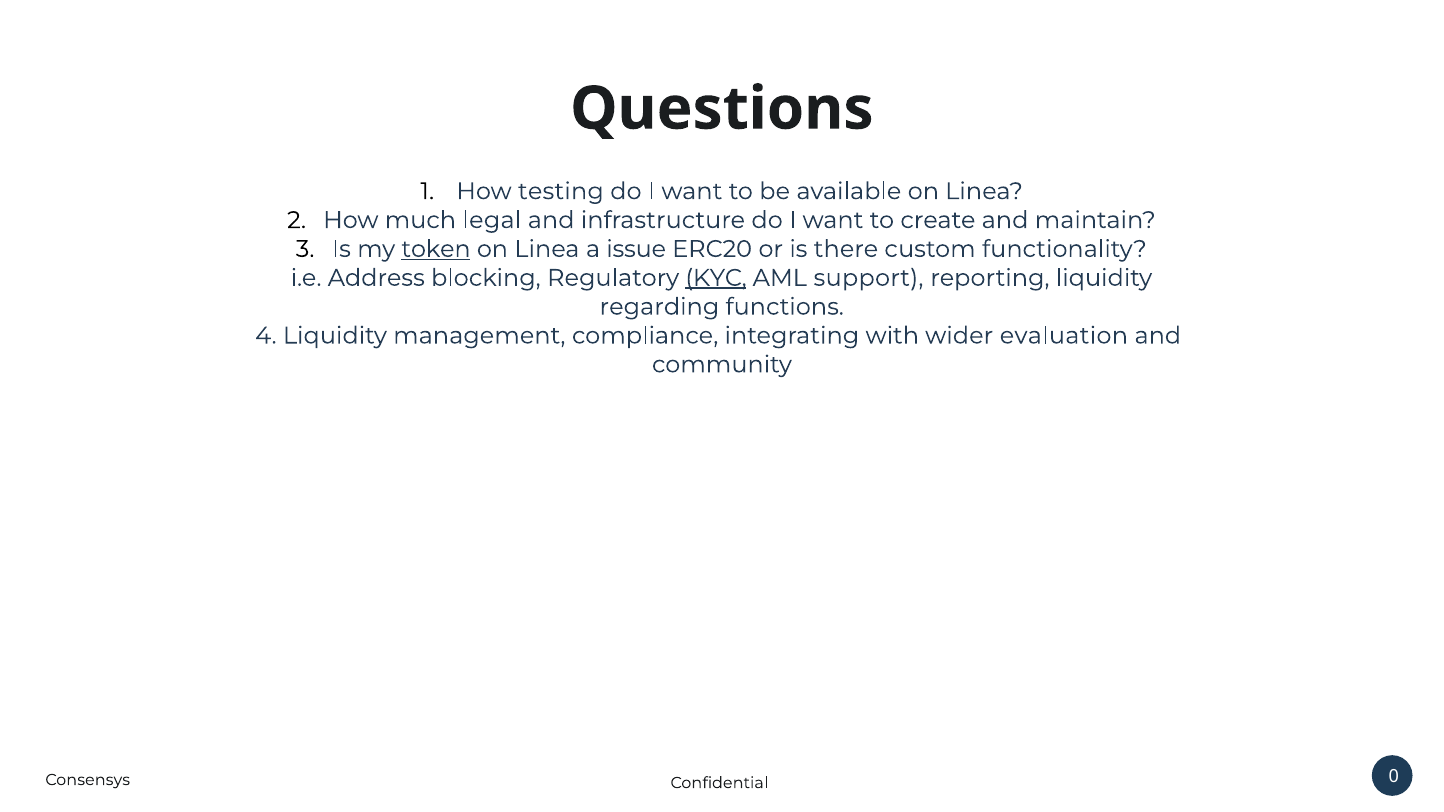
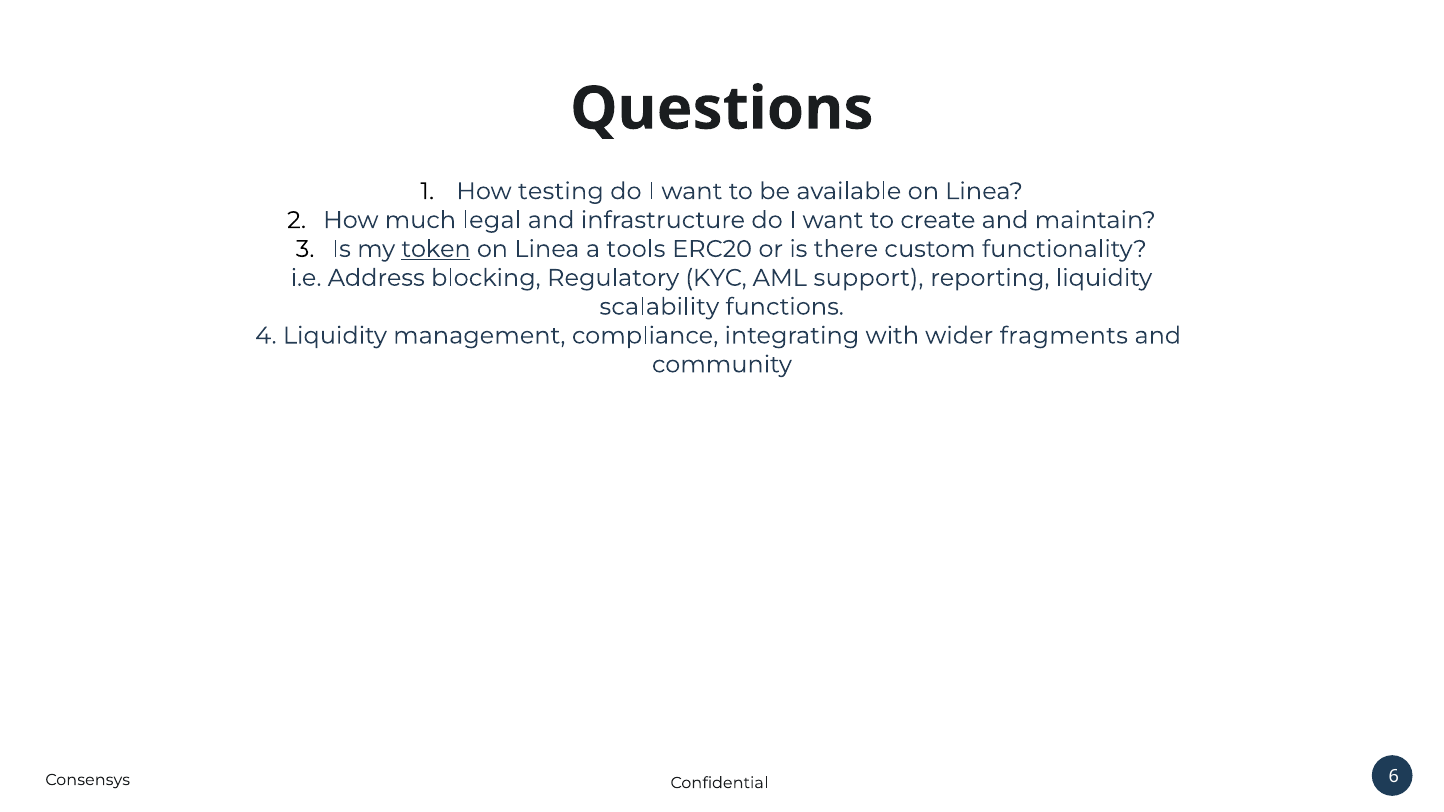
issue: issue -> tools (636, 249)
KYC underline: present -> none (716, 278)
regarding: regarding -> scalability (659, 307)
evaluation: evaluation -> fragments (1064, 336)
0: 0 -> 6 (1394, 777)
